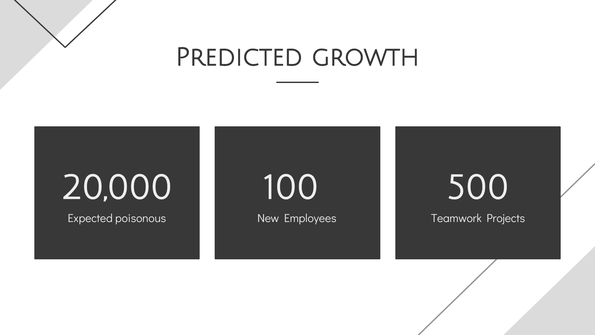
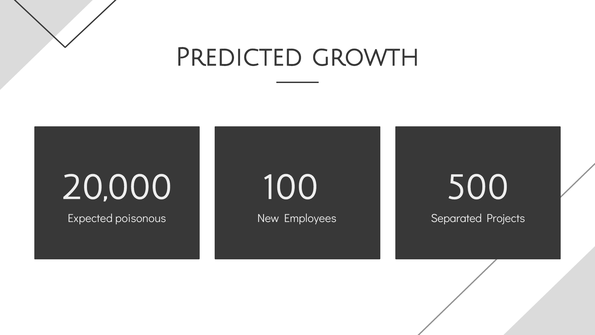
Teamwork: Teamwork -> Separated (456, 218)
